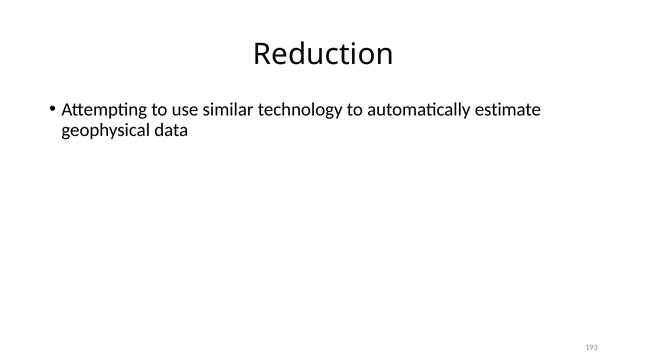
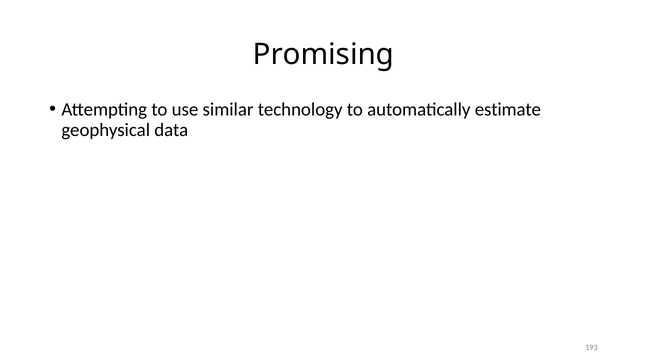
Reduction: Reduction -> Promising (323, 54)
